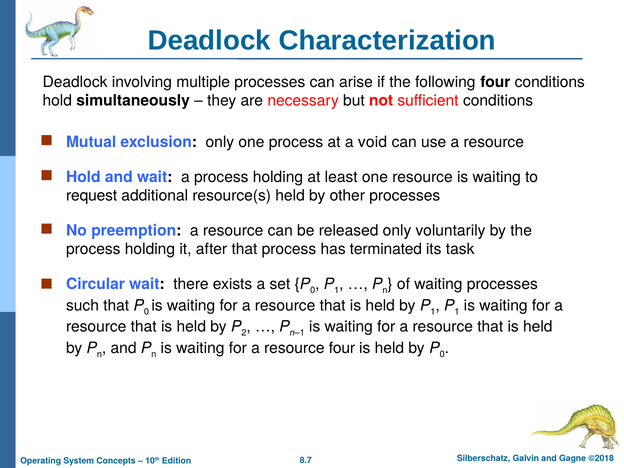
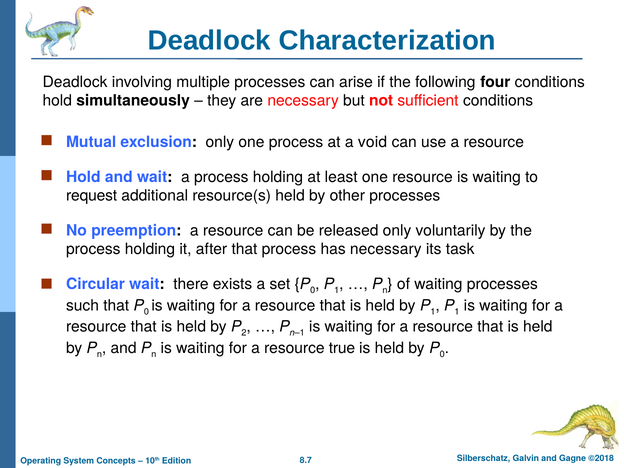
has terminated: terminated -> necessary (386, 249)
resource four: four -> true (342, 348)
